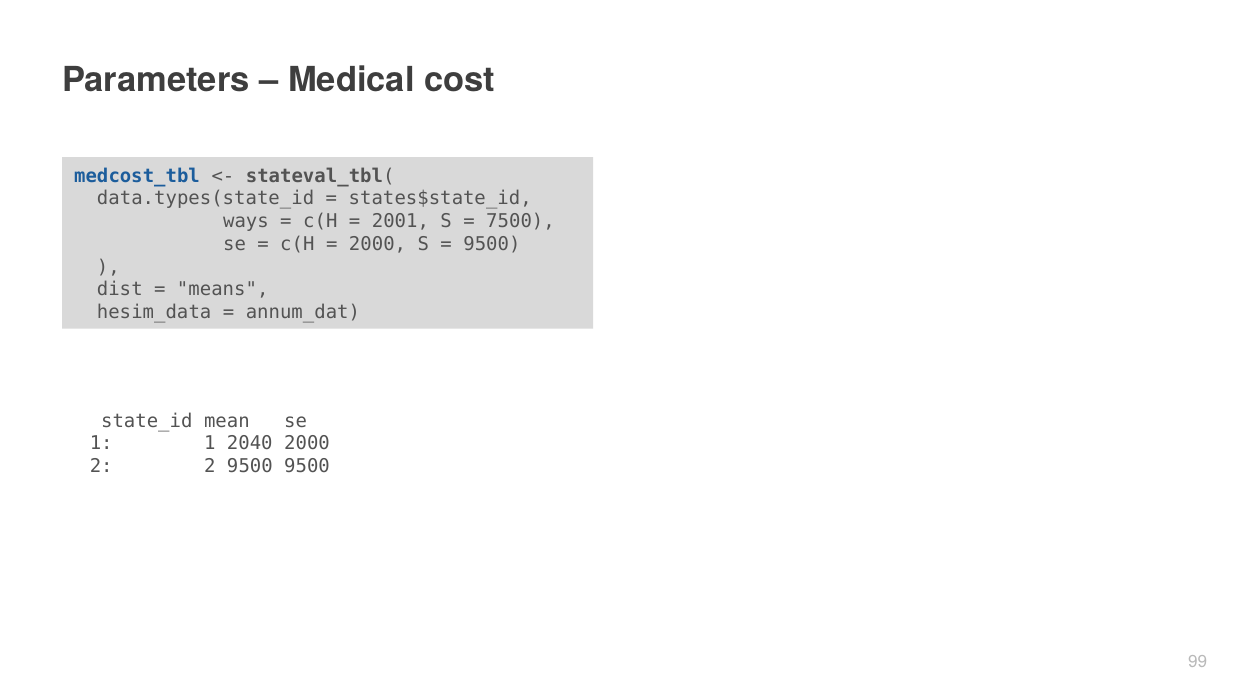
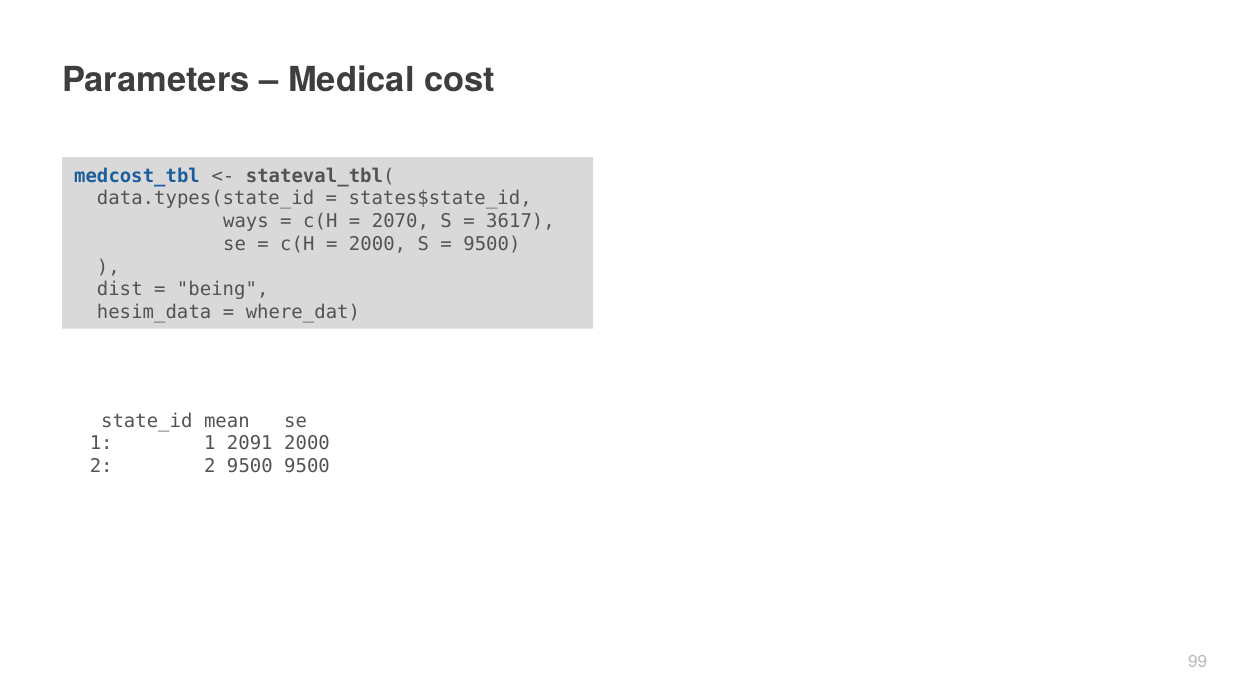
2001: 2001 -> 2070 (400, 221)
7500: 7500 -> 3617 (520, 221)
means: means -> being (223, 290)
annum_dat: annum_dat -> where_dat (303, 312)
2040: 2040 -> 2091 (250, 444)
